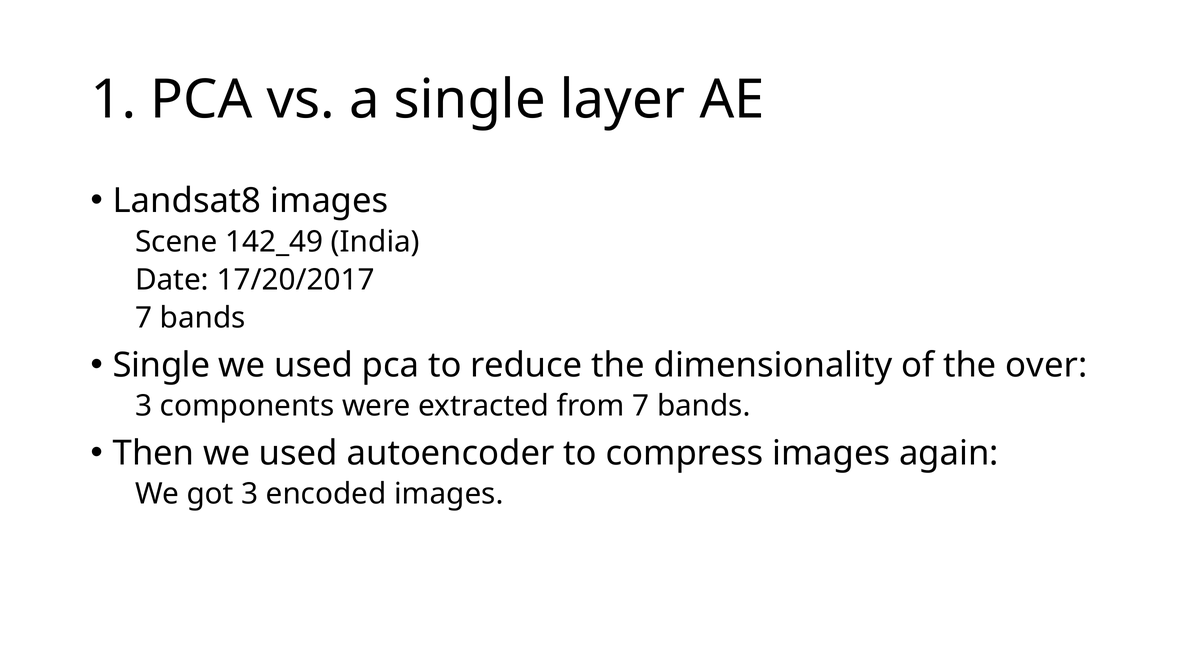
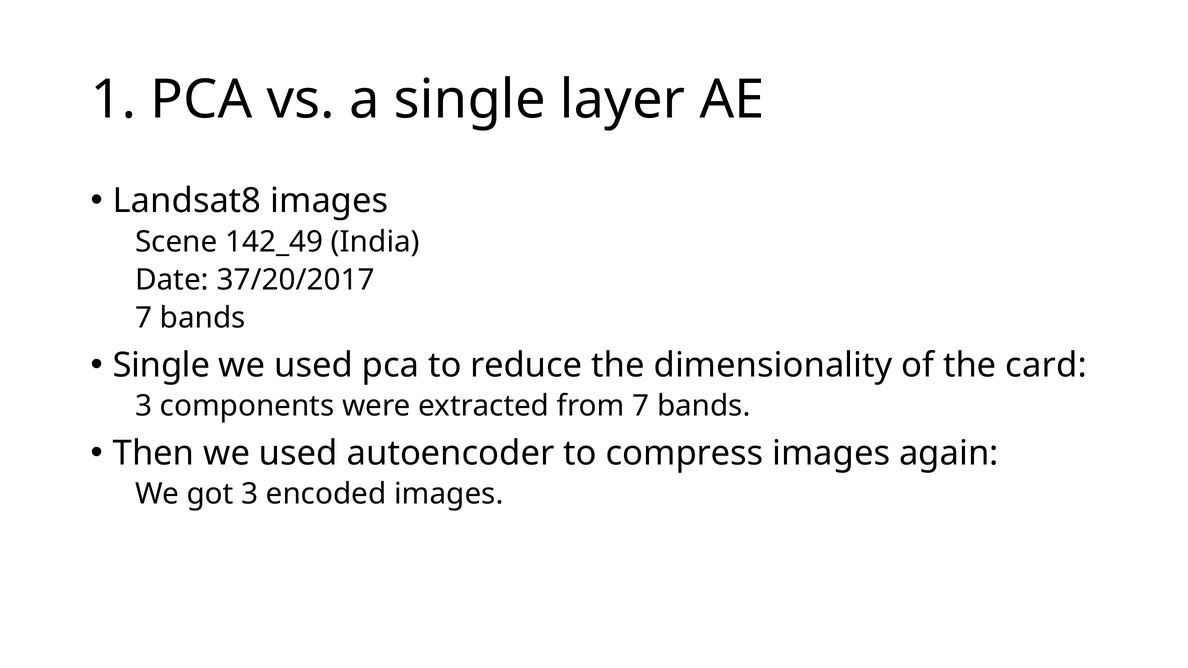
17/20/2017: 17/20/2017 -> 37/20/2017 (296, 280)
over: over -> card (1046, 365)
